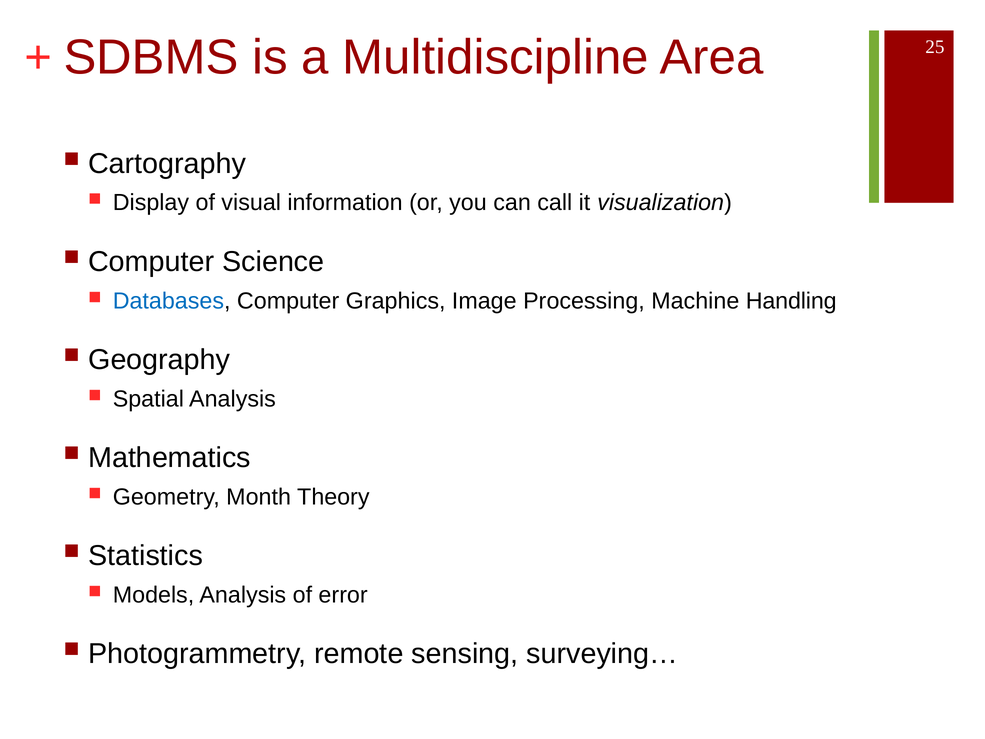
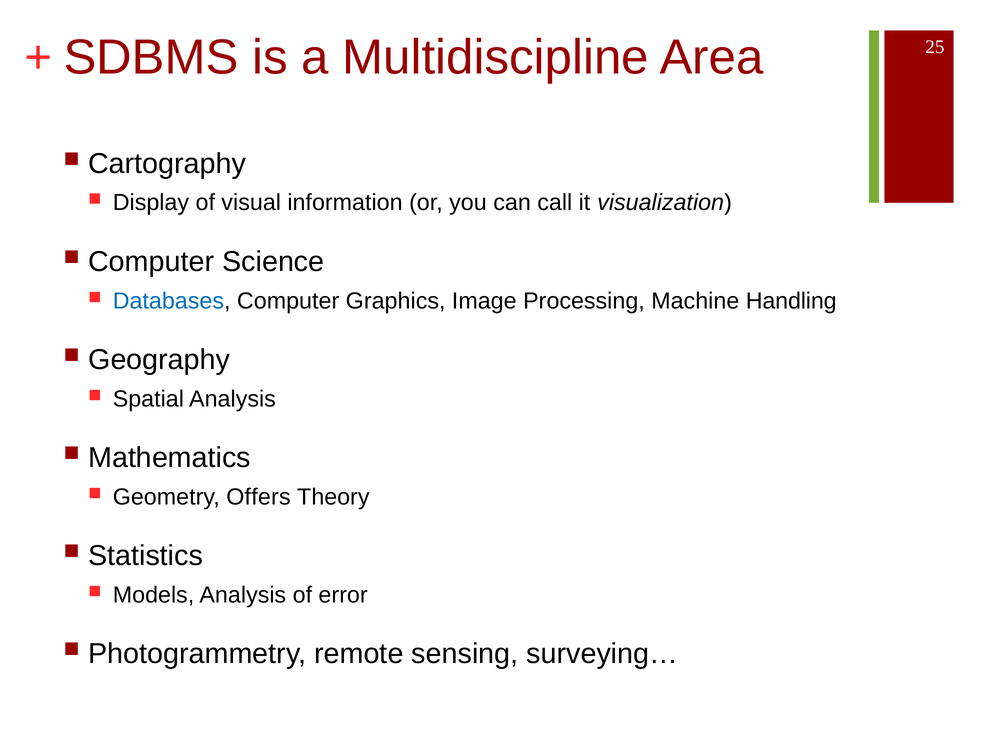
Month: Month -> Offers (259, 497)
